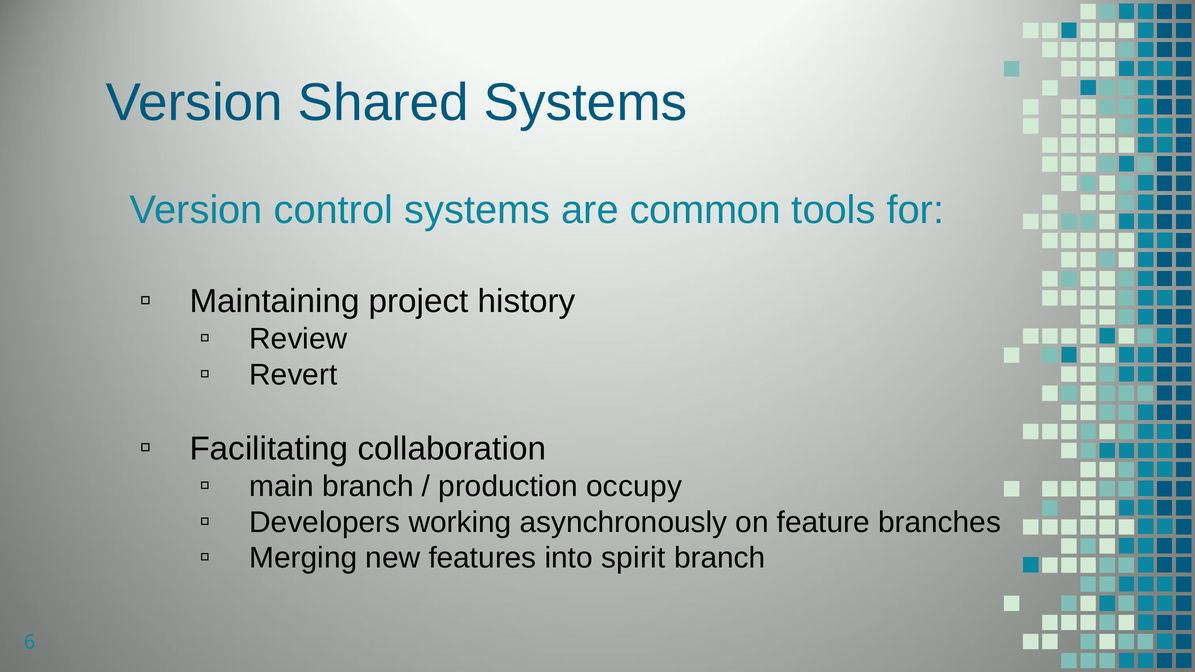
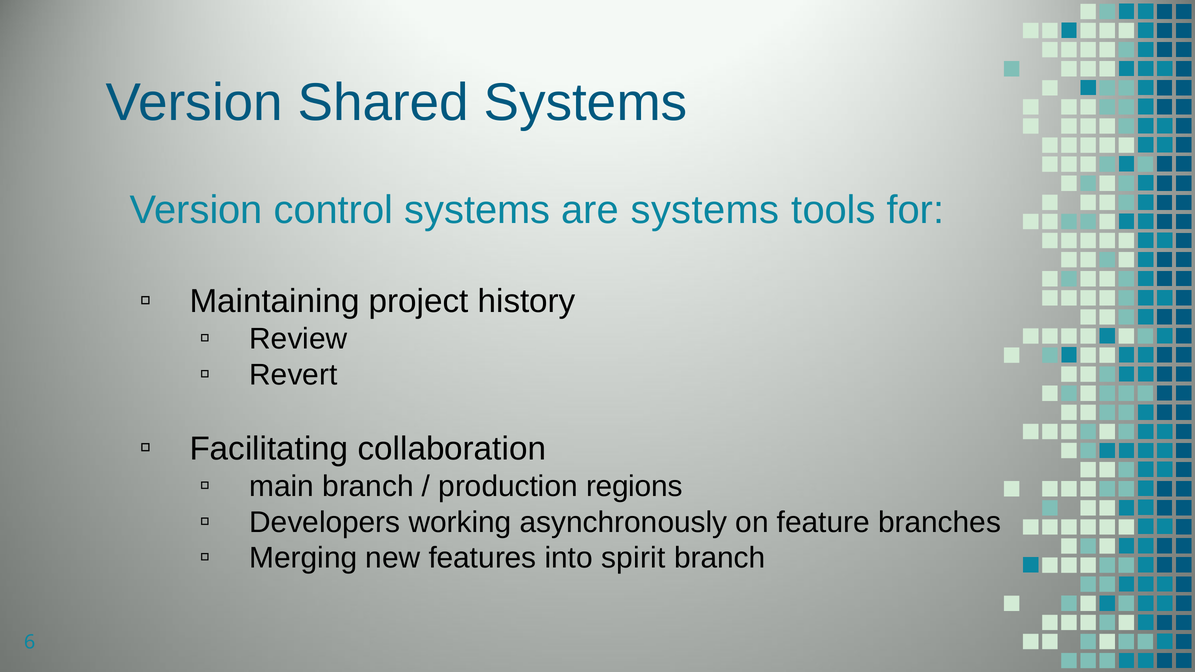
are common: common -> systems (705, 210)
occupy: occupy -> regions (634, 487)
